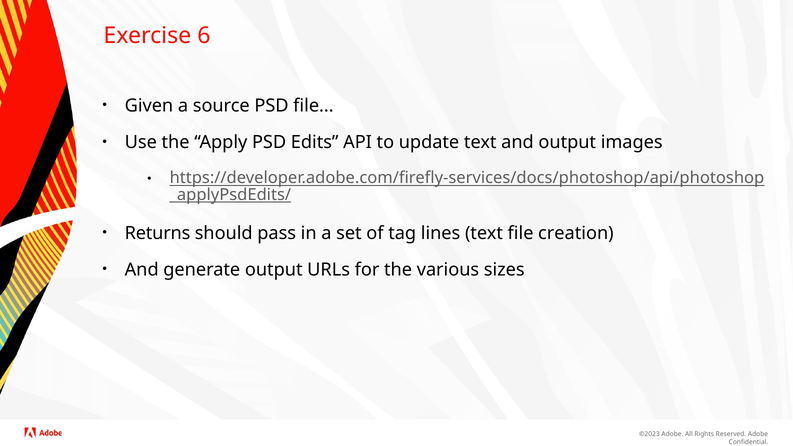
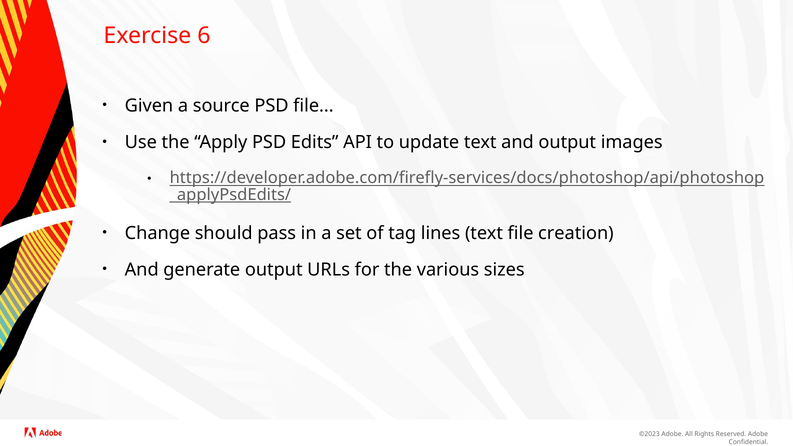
Returns: Returns -> Change (157, 233)
